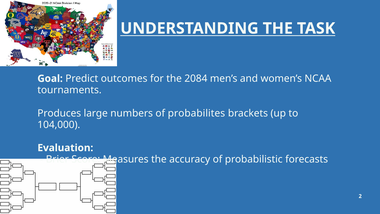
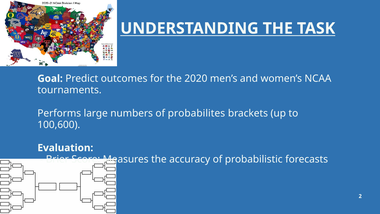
2084: 2084 -> 2020 (196, 78)
Produces: Produces -> Performs (59, 113)
104,000: 104,000 -> 100,600 (59, 125)
